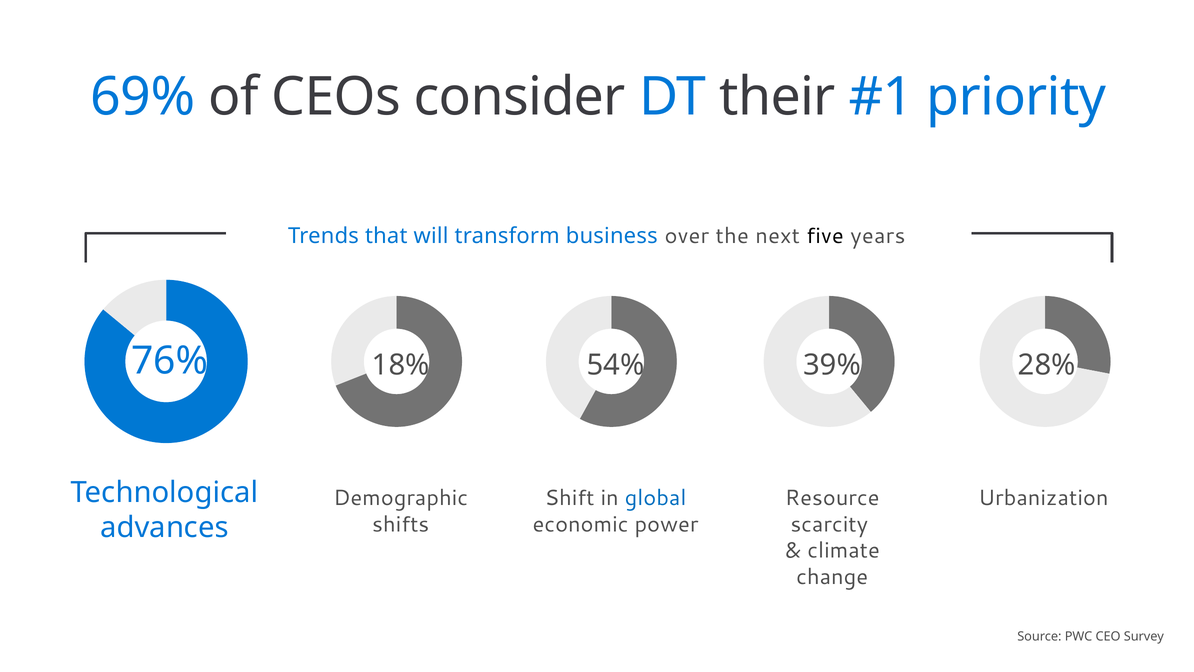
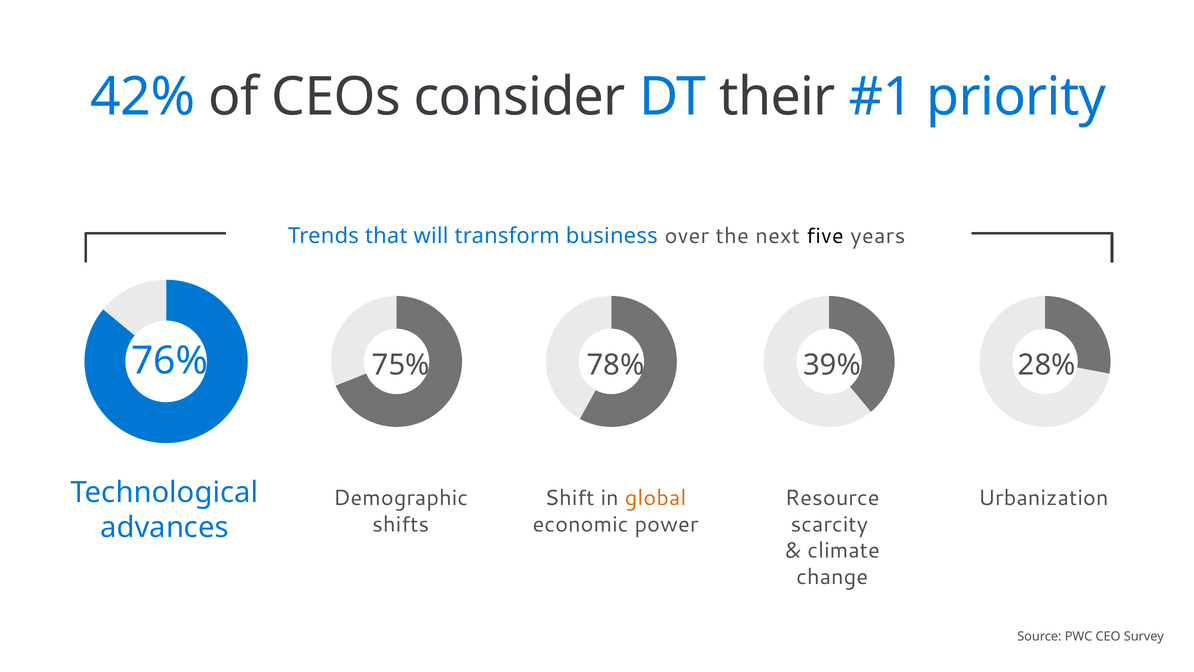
69%: 69% -> 42% (143, 97)
18%: 18% -> 75% (401, 365)
54%: 54% -> 78% (616, 365)
global colour: blue -> orange (656, 498)
